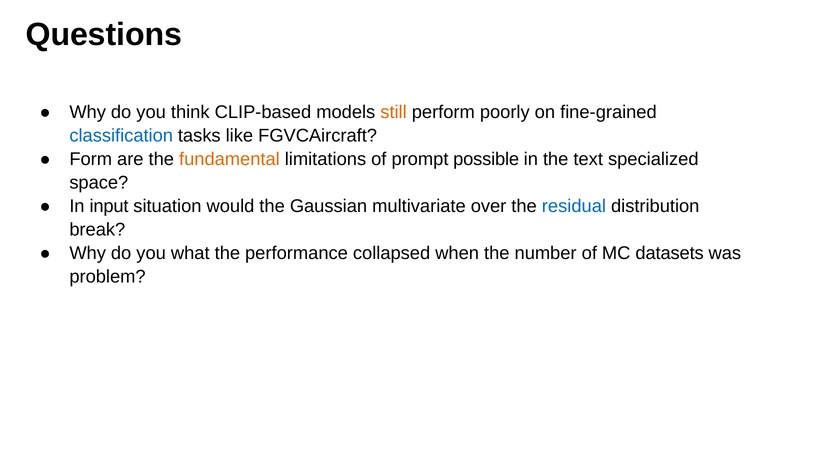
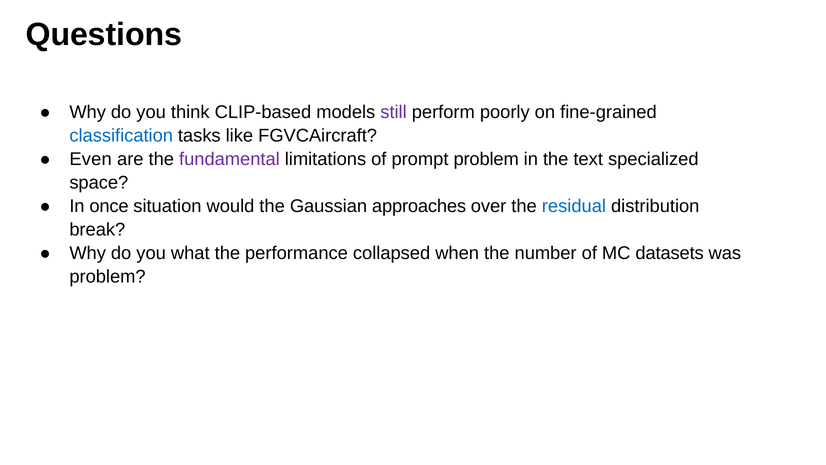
still colour: orange -> purple (394, 112)
Form: Form -> Even (91, 159)
fundamental colour: orange -> purple (229, 159)
prompt possible: possible -> problem (486, 159)
input: input -> once (109, 206)
multivariate: multivariate -> approaches (419, 206)
